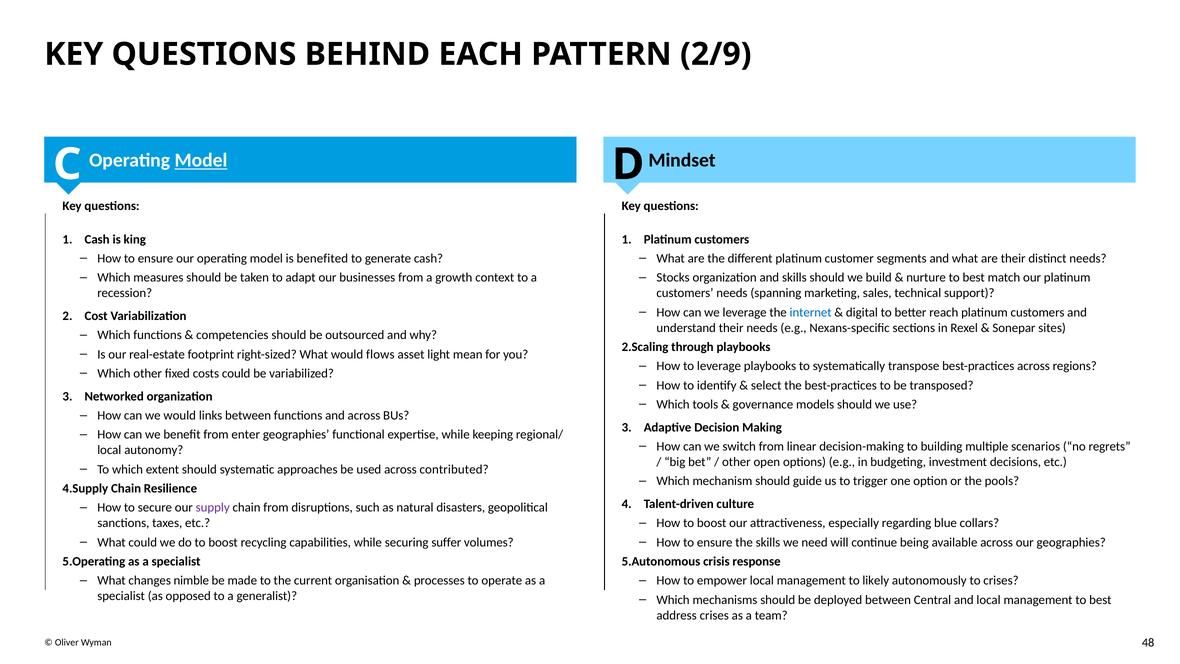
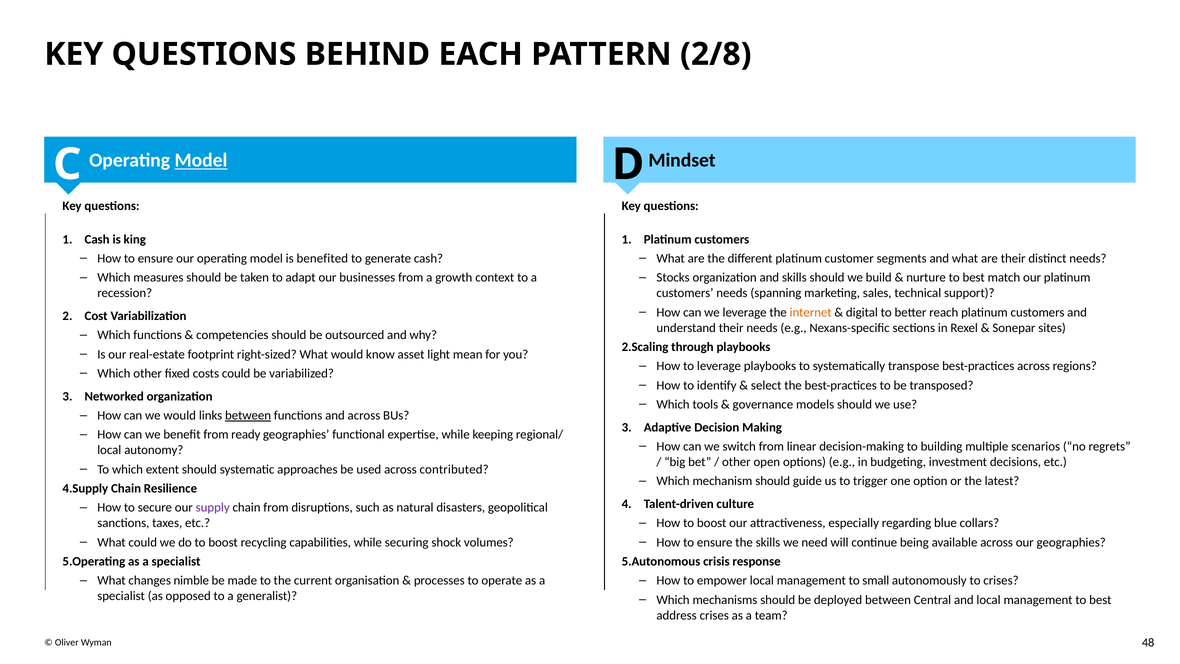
2/9: 2/9 -> 2/8 (716, 54)
internet colour: blue -> orange (811, 312)
flows: flows -> know (380, 354)
between underline: none -> present (248, 415)
enter: enter -> ready (246, 435)
pools: pools -> latest (1002, 481)
suffer: suffer -> shock (446, 542)
likely: likely -> small (876, 580)
